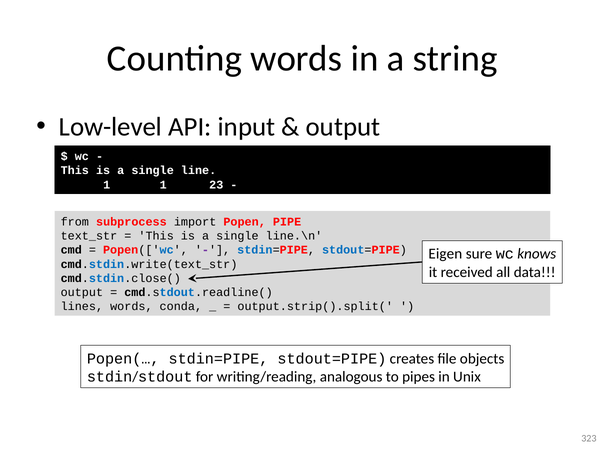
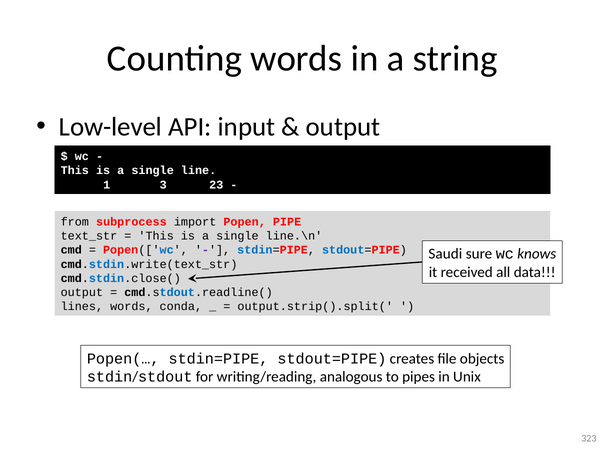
1 1: 1 -> 3 (163, 185)
Eigen: Eigen -> Saudi (445, 254)
